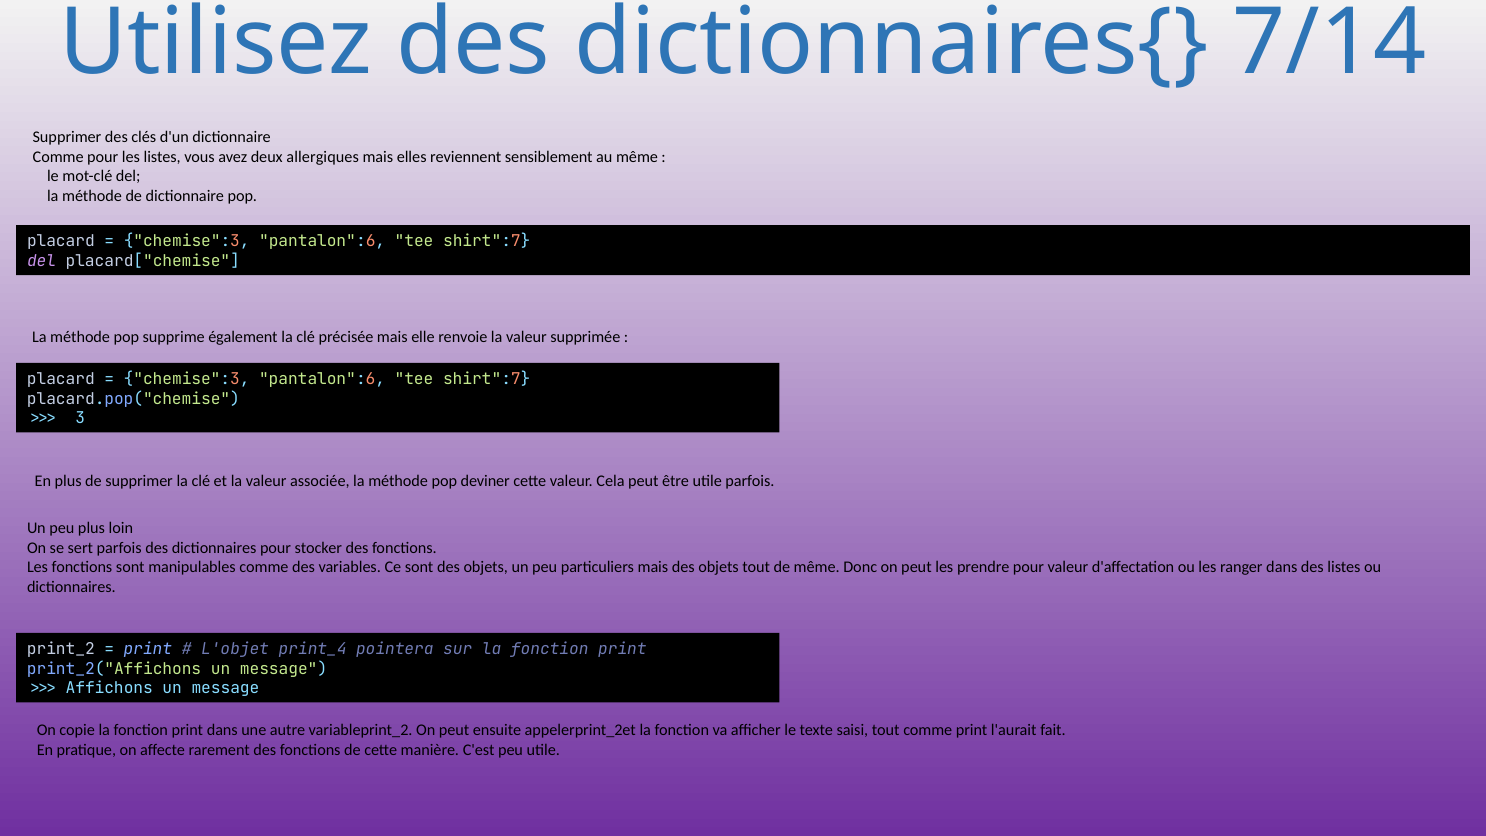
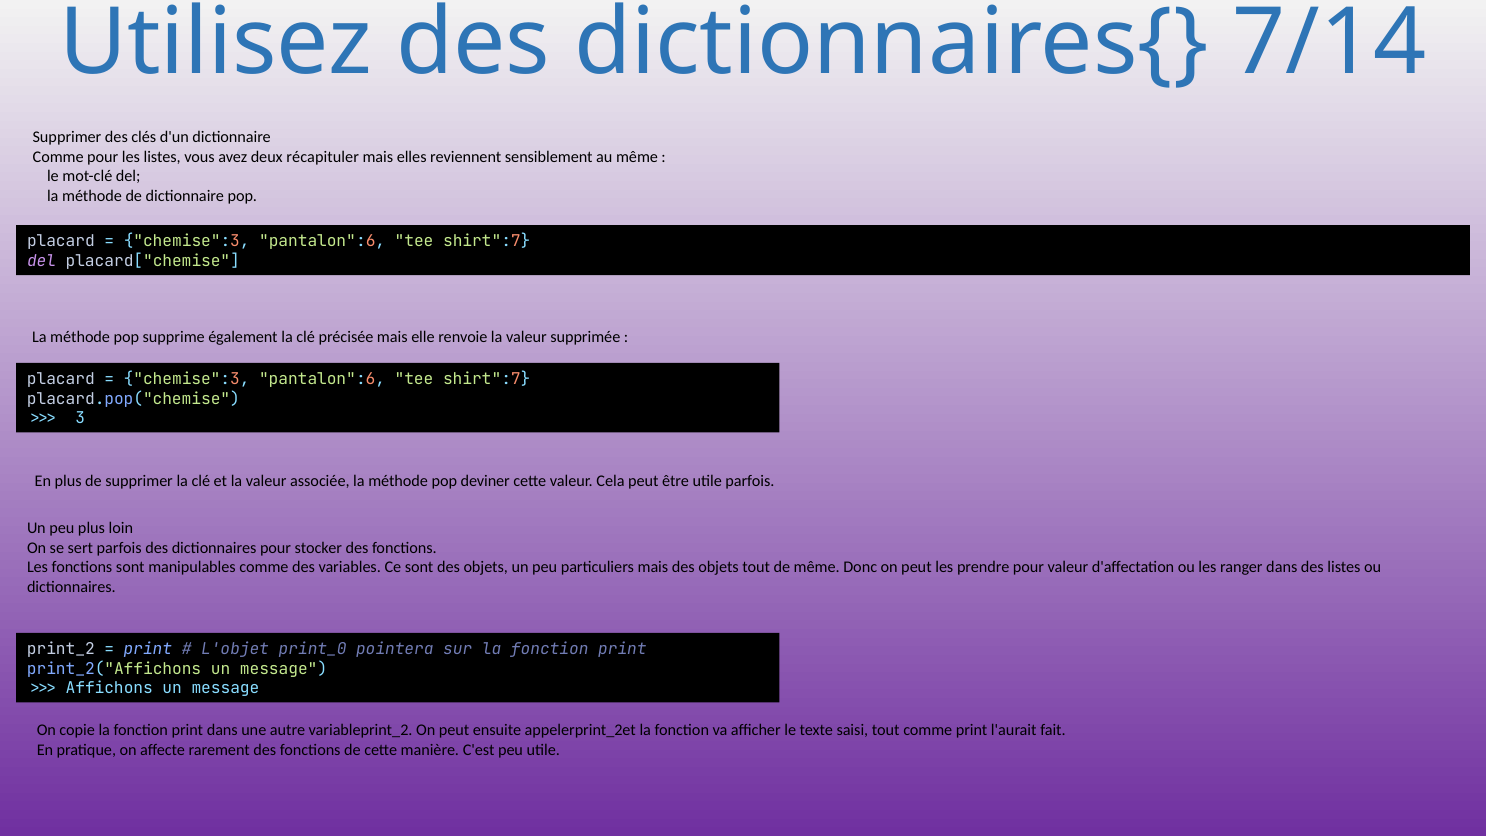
allergiques: allergiques -> récapituler (323, 157)
print_4: print_4 -> print_0 (313, 649)
